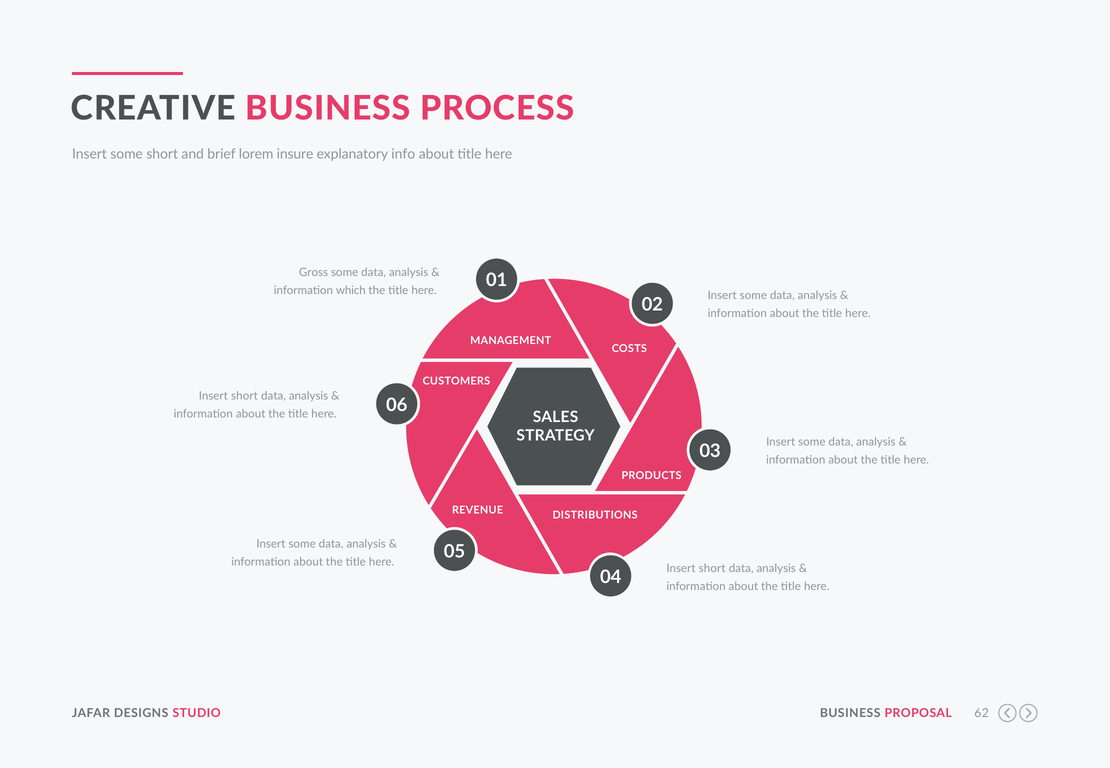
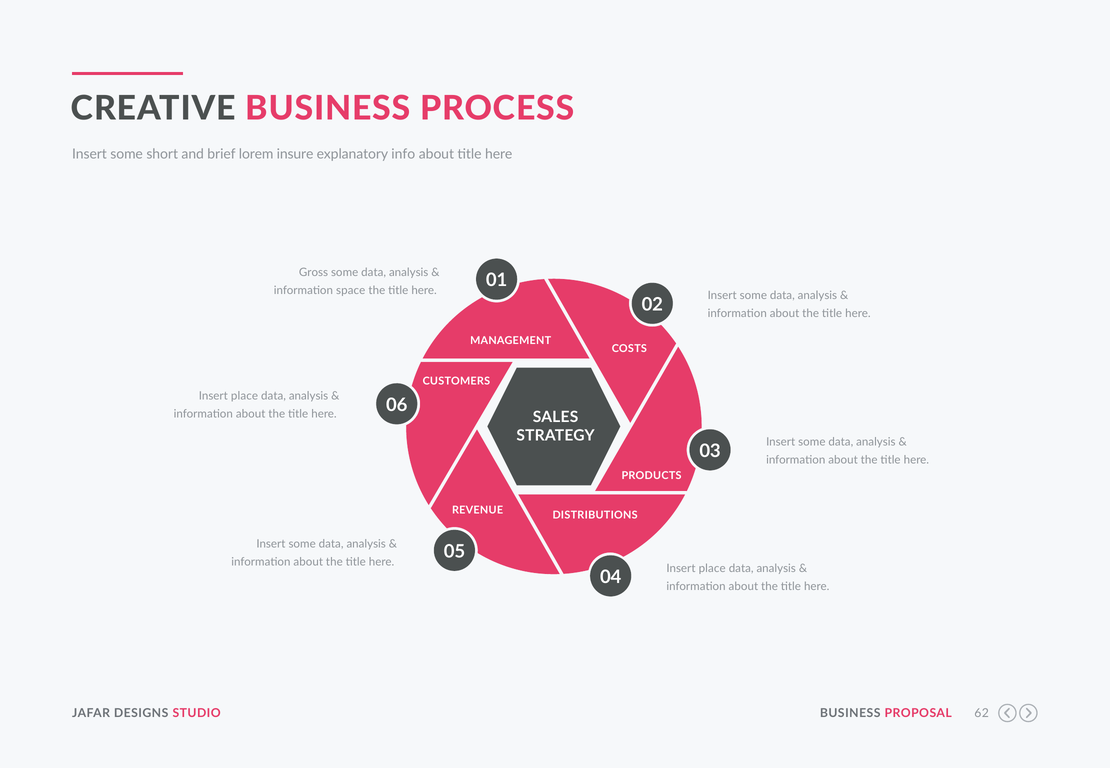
which: which -> space (351, 291)
short: short -> place (244, 396)
short: short -> place (712, 569)
